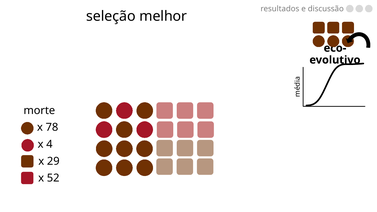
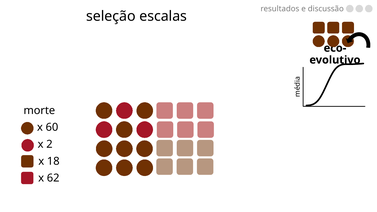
melhor: melhor -> escalas (163, 16)
78: 78 -> 60 (52, 127)
4: 4 -> 2 (49, 144)
29: 29 -> 18 (53, 161)
52: 52 -> 62 (53, 178)
